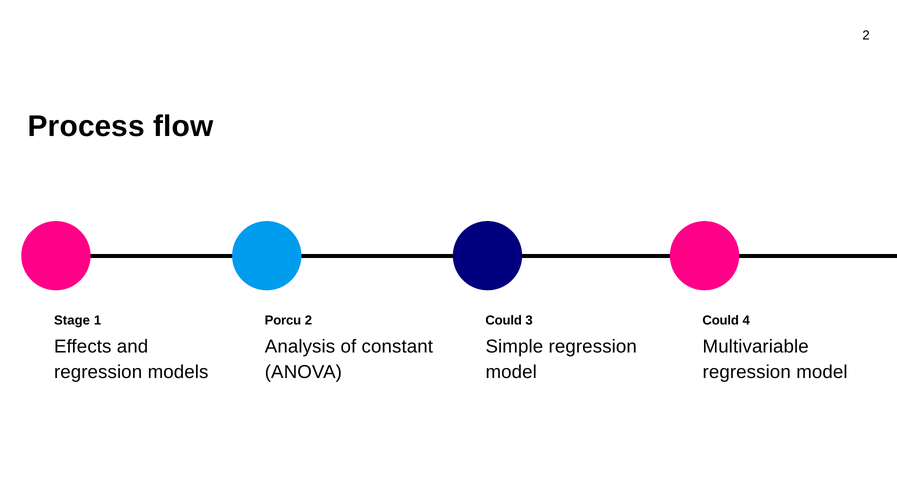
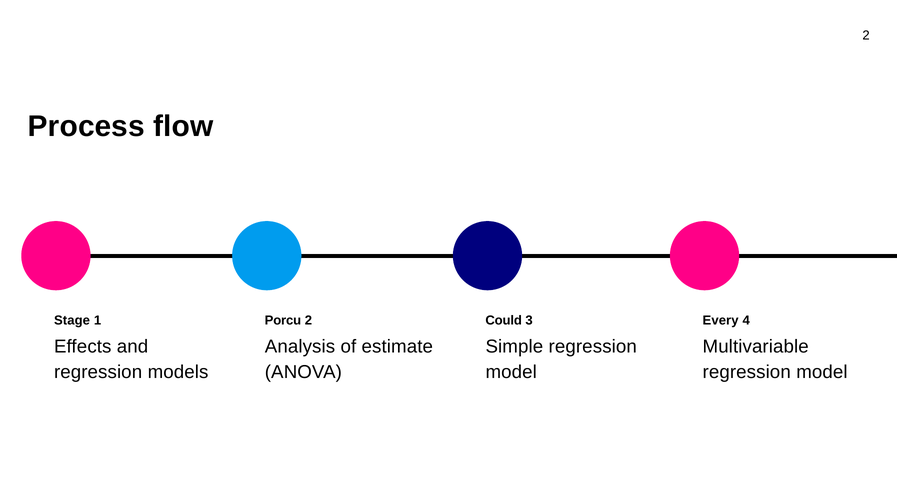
Could: Could -> Every (721, 321)
constant: constant -> estimate (397, 347)
